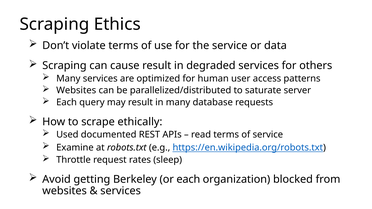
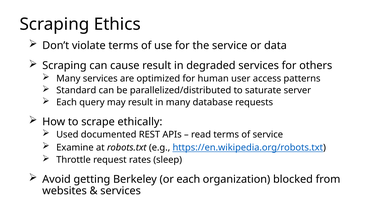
Websites: Websites -> Standard (76, 91)
